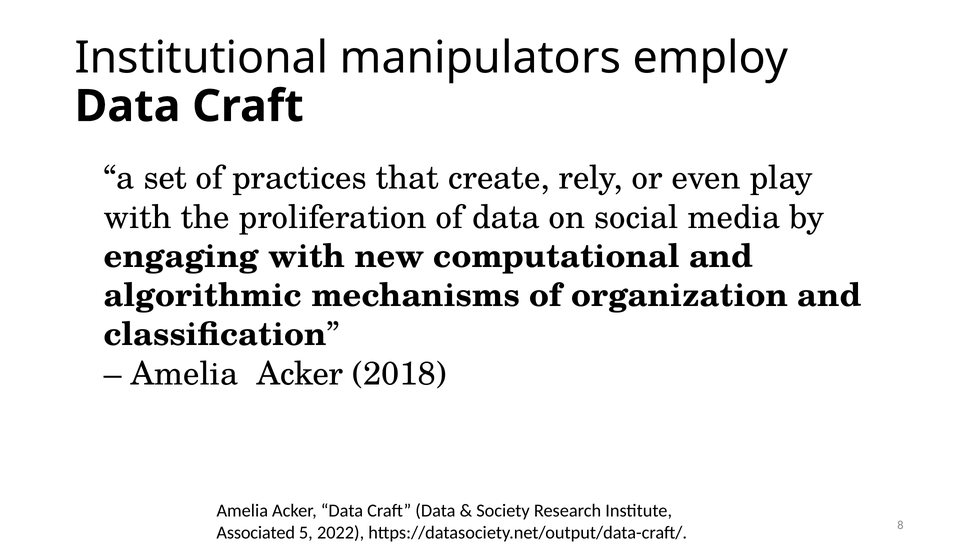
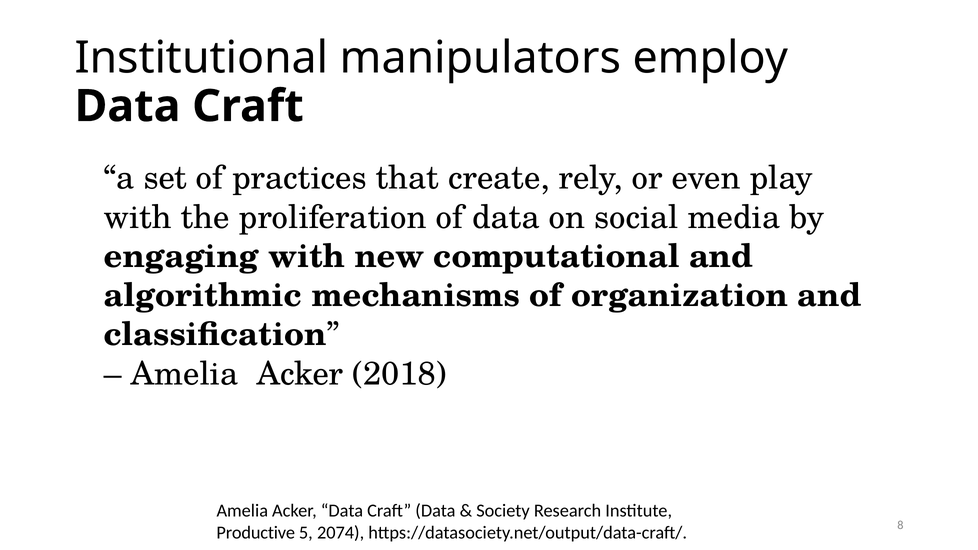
Associated: Associated -> Productive (256, 533)
2022: 2022 -> 2074 (341, 533)
